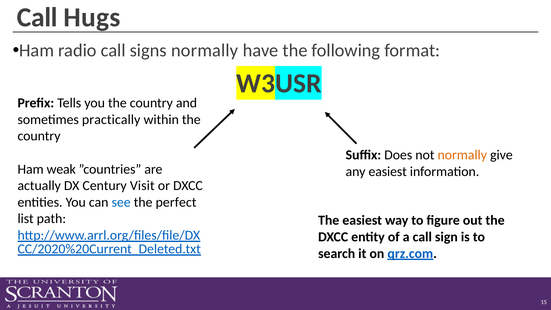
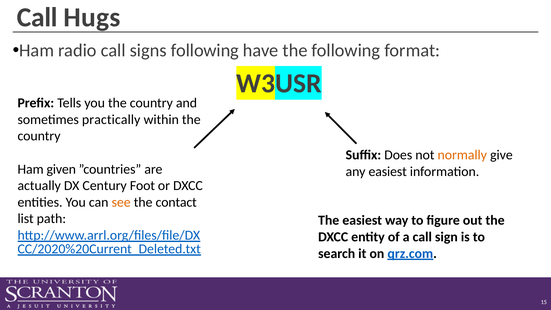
signs normally: normally -> following (205, 50)
weak: weak -> given (61, 169)
Visit: Visit -> Foot (142, 186)
see colour: blue -> orange (121, 202)
perfect: perfect -> contact (176, 202)
